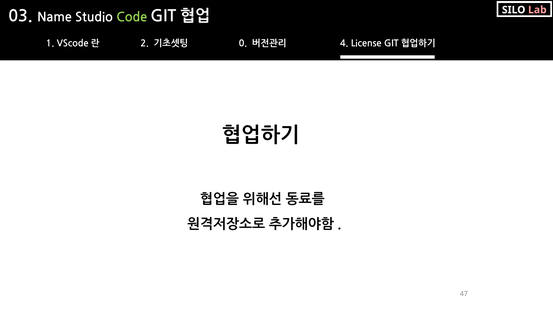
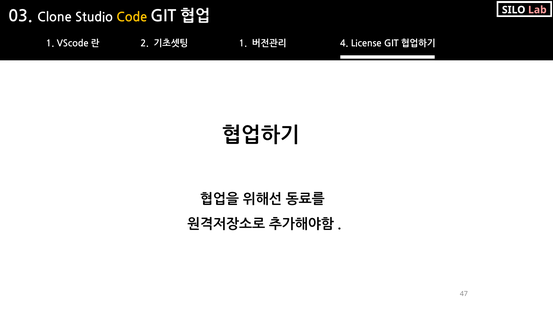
Name: Name -> Clone (54, 17)
Code colour: light green -> yellow (132, 17)
0: 0 -> 1 (243, 43)
